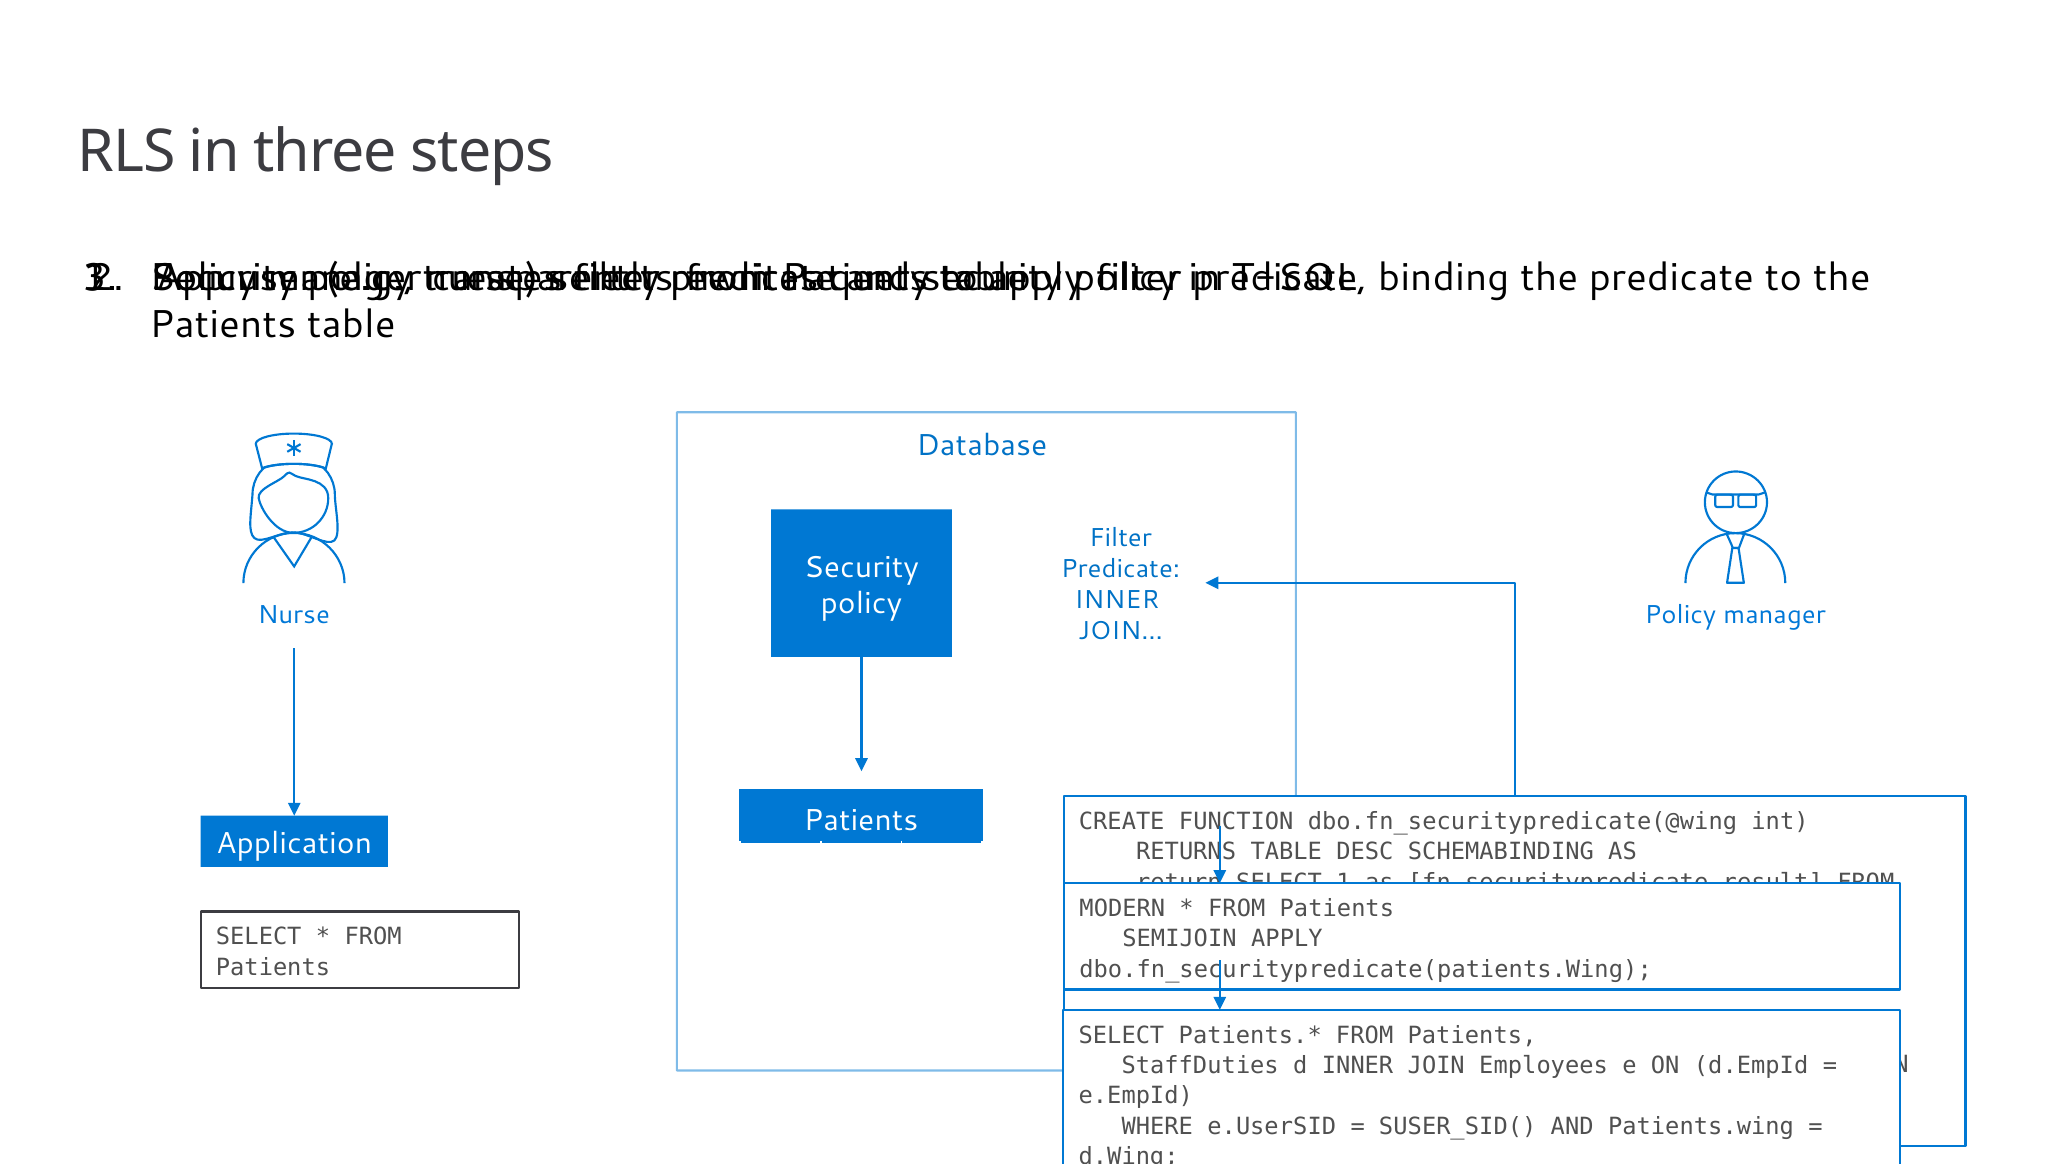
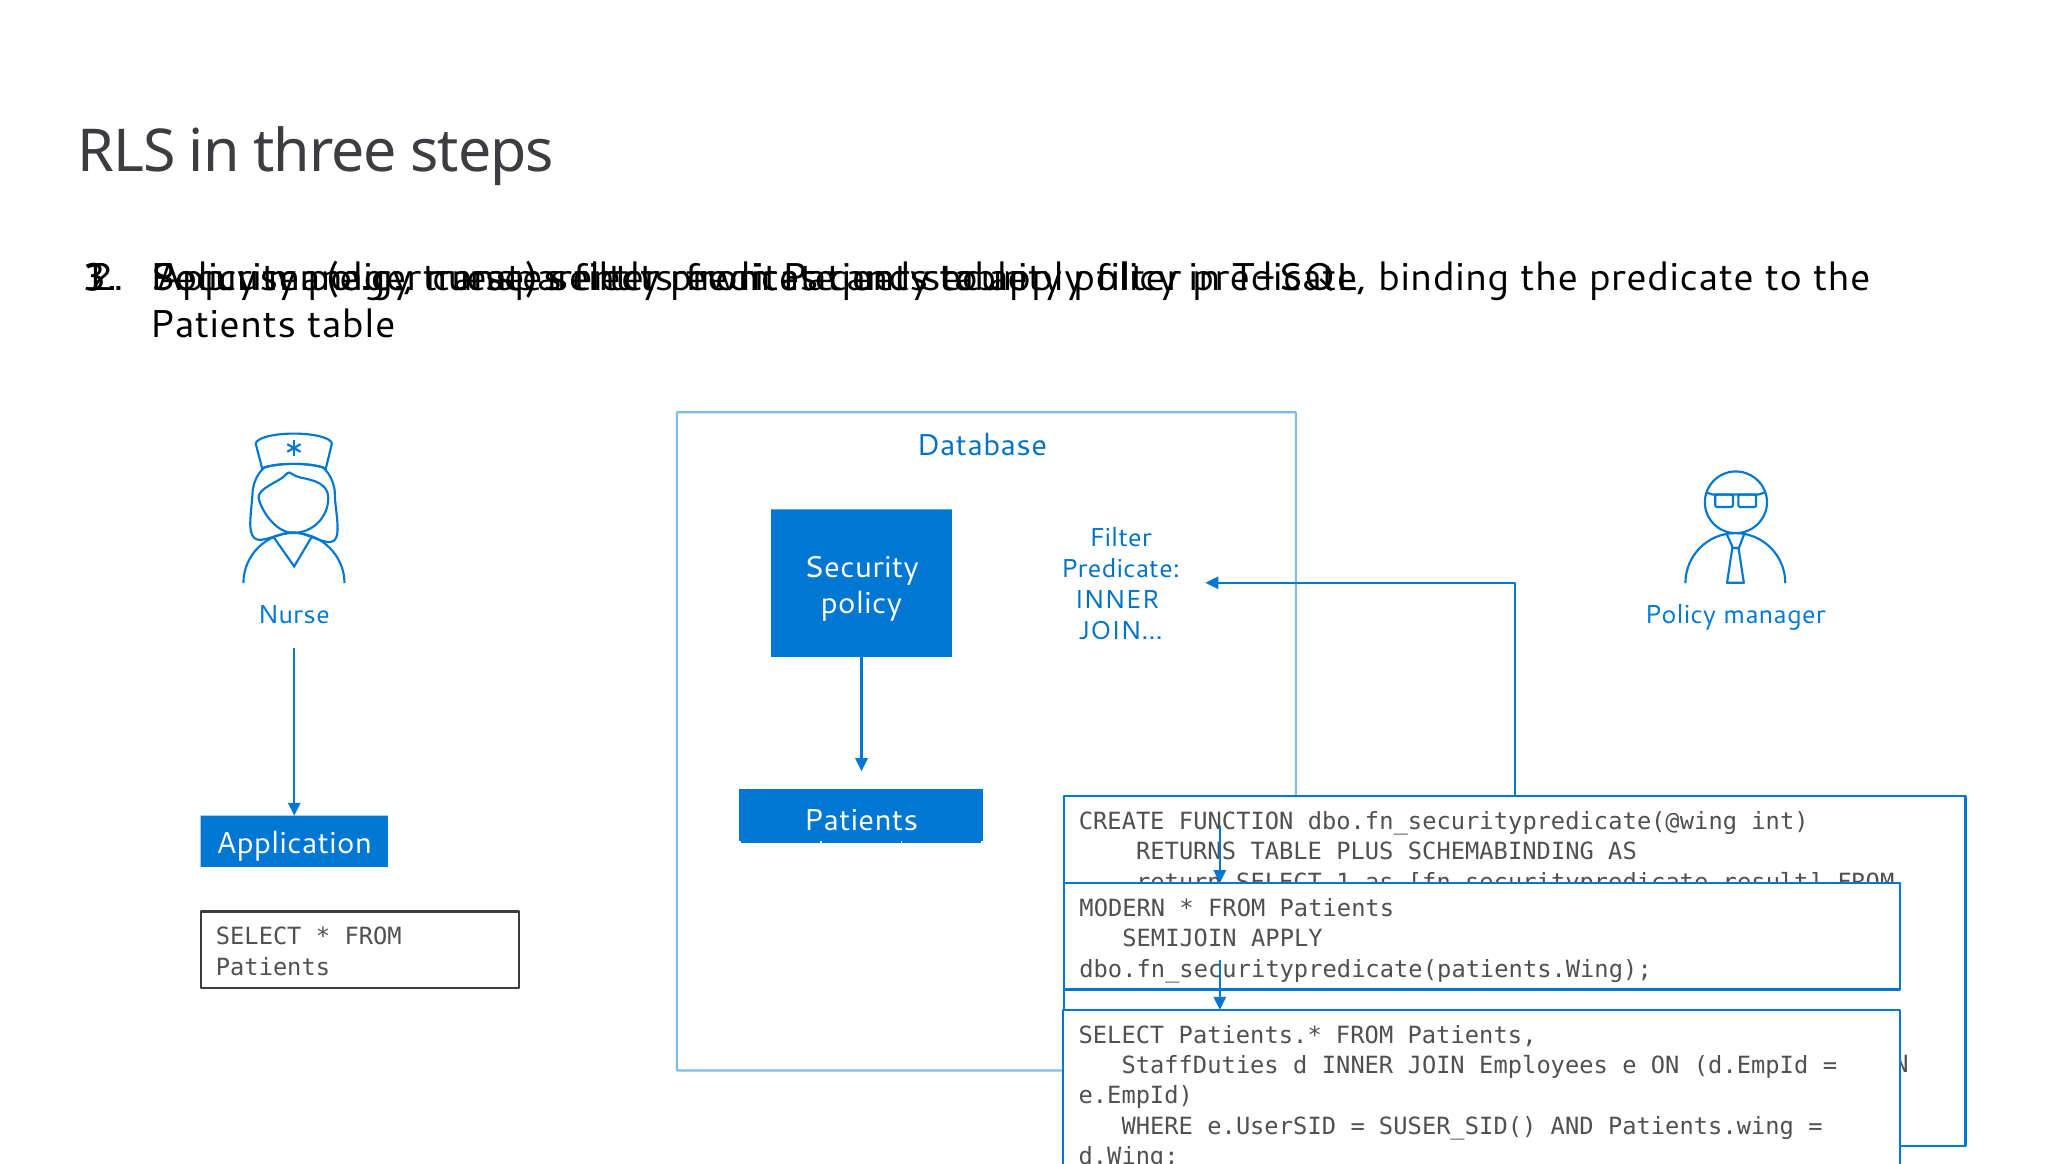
DESC: DESC -> PLUS (1365, 852)
